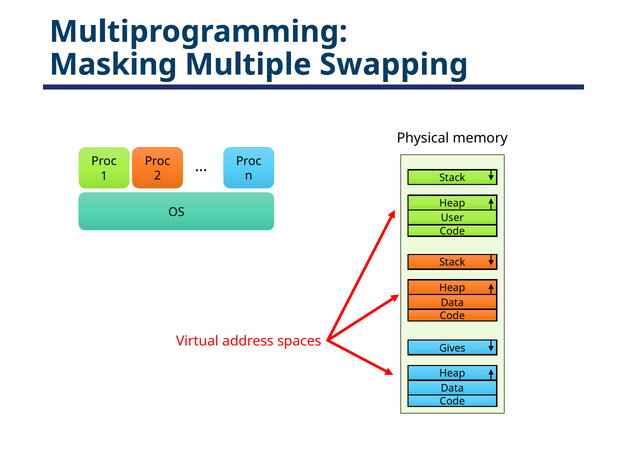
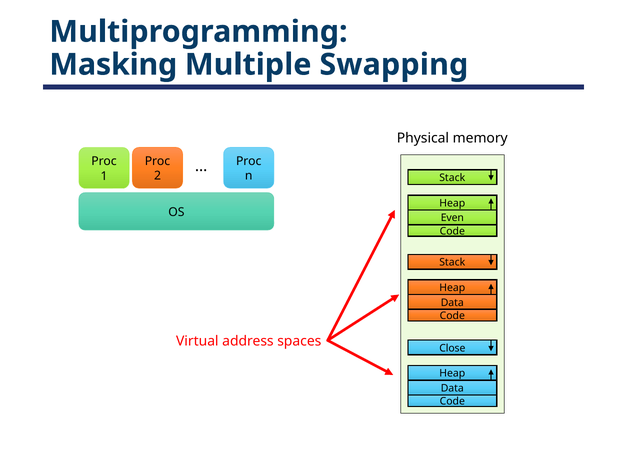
User: User -> Even (452, 218)
Gives: Gives -> Close (452, 348)
